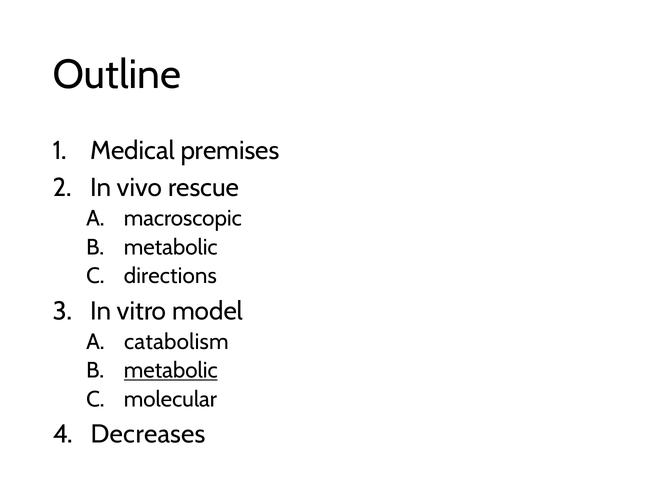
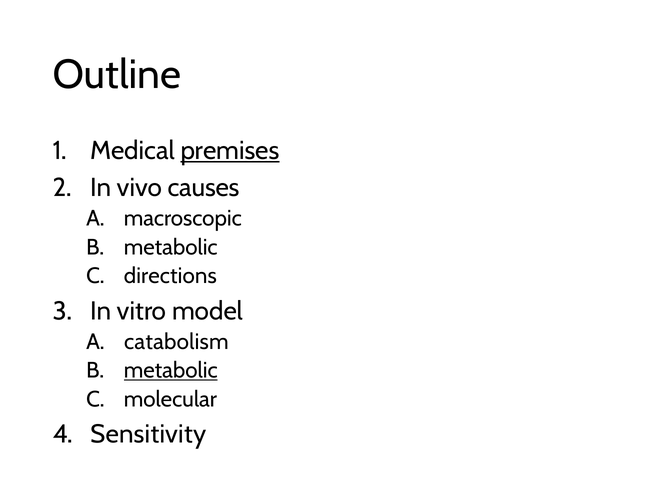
premises underline: none -> present (230, 151)
rescue: rescue -> causes (204, 188)
Decreases: Decreases -> Sensitivity (148, 435)
